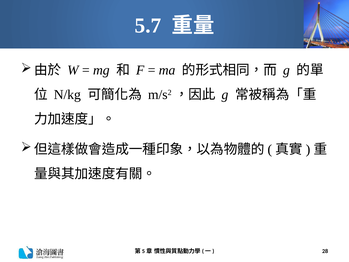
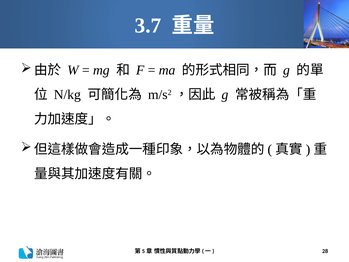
5.7: 5.7 -> 3.7 (148, 25)
